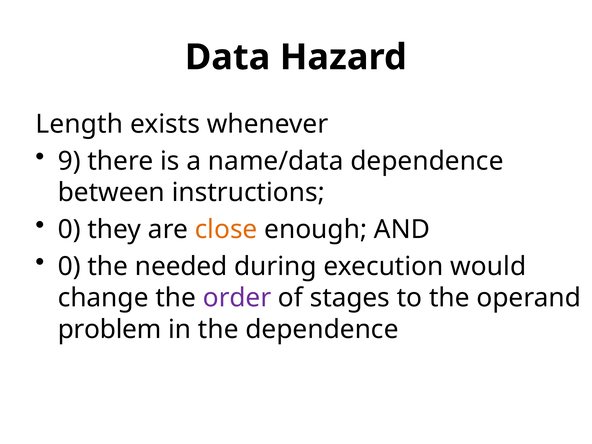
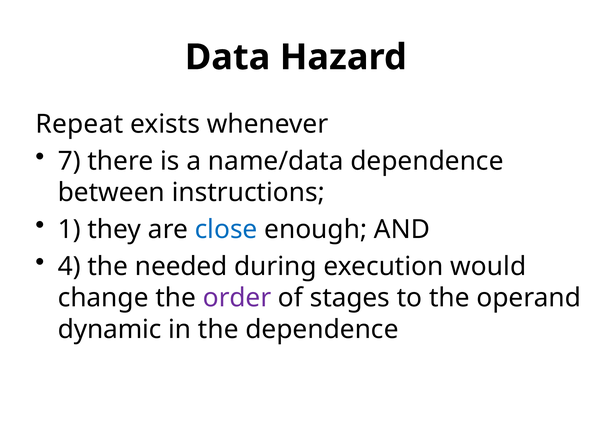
Length: Length -> Repeat (79, 124)
9: 9 -> 7 (69, 161)
0: 0 -> 1 (69, 229)
close colour: orange -> blue (226, 229)
0: 0 -> 4 (69, 266)
problem: problem -> dynamic (110, 329)
